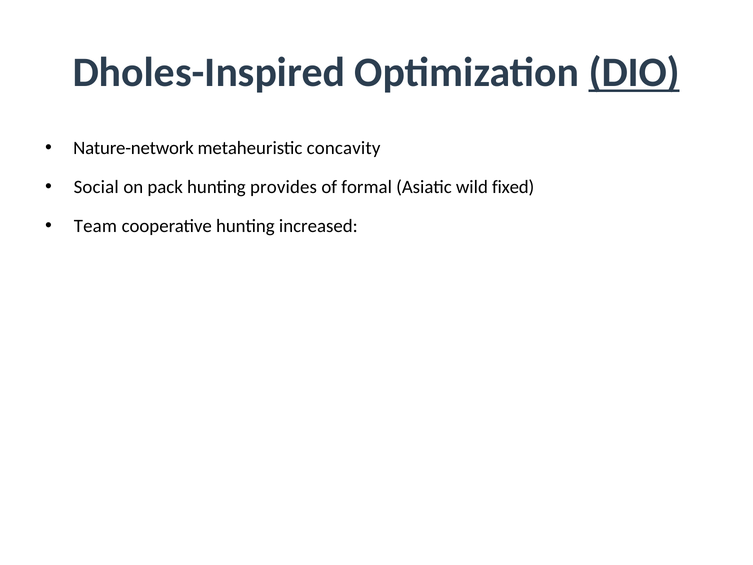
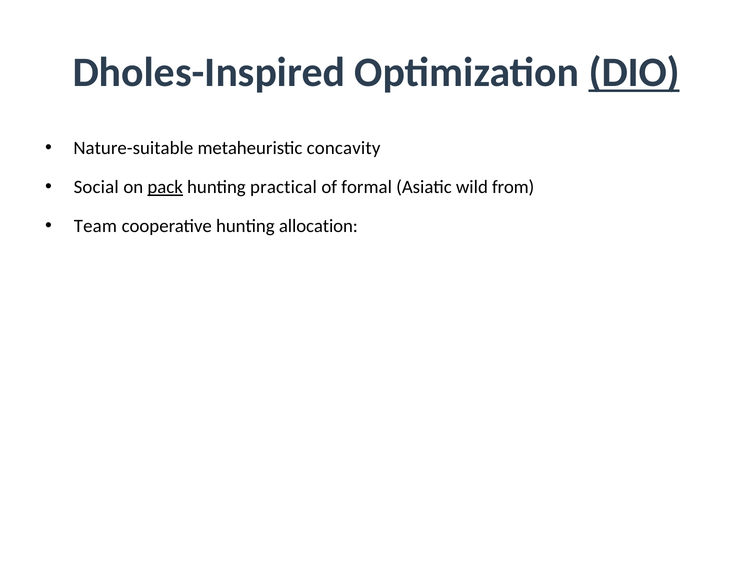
Nature-network: Nature-network -> Nature-suitable (133, 148)
pack underline: none -> present (165, 187)
provides: provides -> practical (283, 187)
fixed: fixed -> from (513, 187)
increased: increased -> allocation (318, 226)
